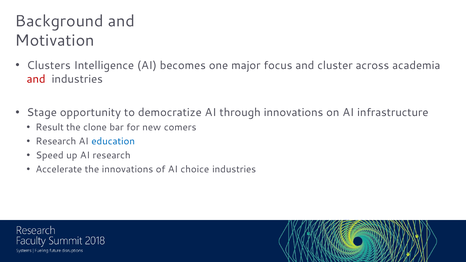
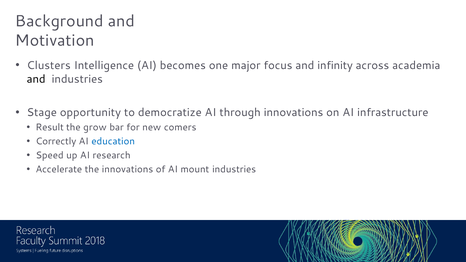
cluster: cluster -> infinity (335, 66)
and colour: red -> black (36, 79)
clone: clone -> grow (95, 128)
Research: Research -> Correctly (56, 141)
choice: choice -> mount (195, 169)
